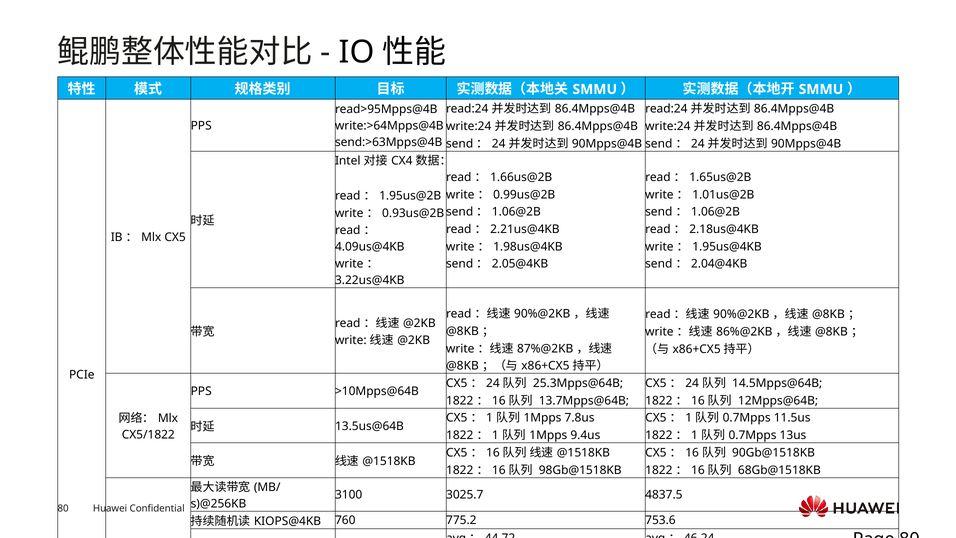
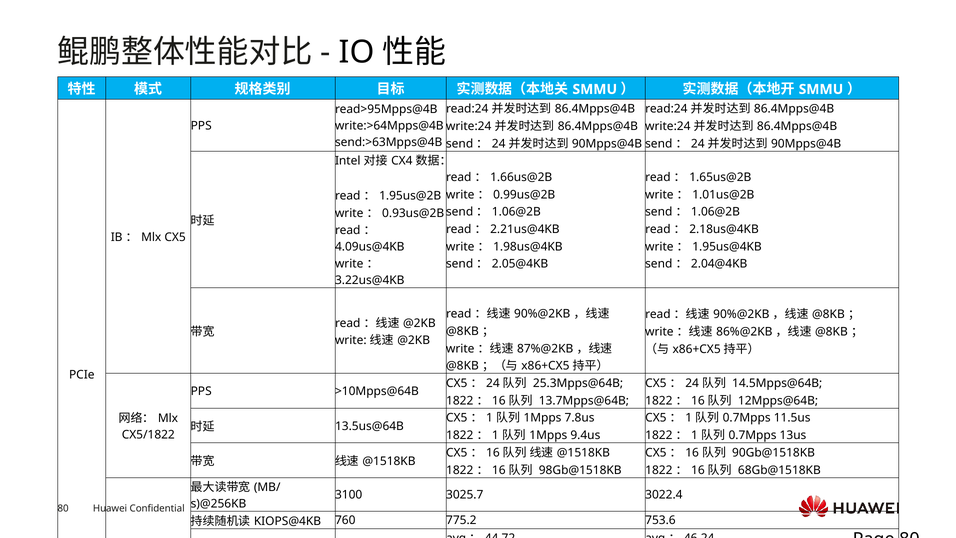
4837.5: 4837.5 -> 3022.4 (664, 495)
